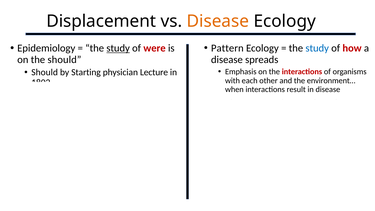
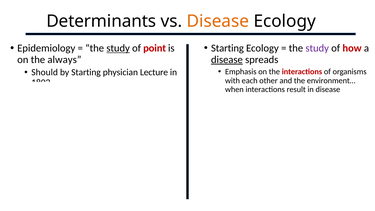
Displacement: Displacement -> Determinants (101, 21)
were: were -> point (155, 48)
Pattern: Pattern -> Starting (227, 48)
study colour: blue -> purple (317, 48)
the should: should -> always (64, 60)
disease underline: none -> present (227, 60)
